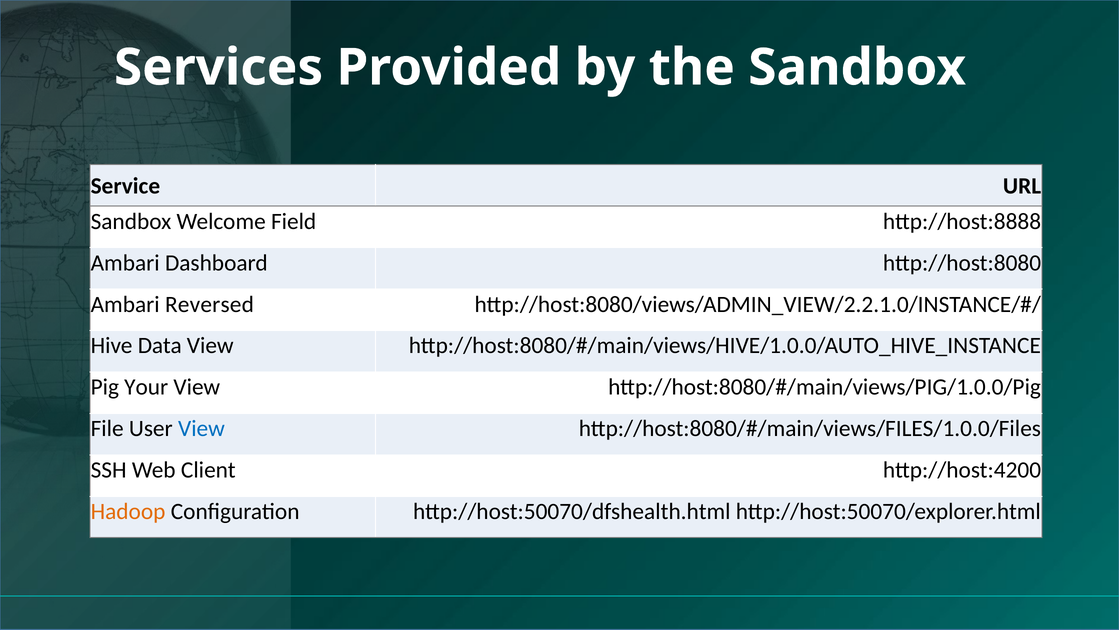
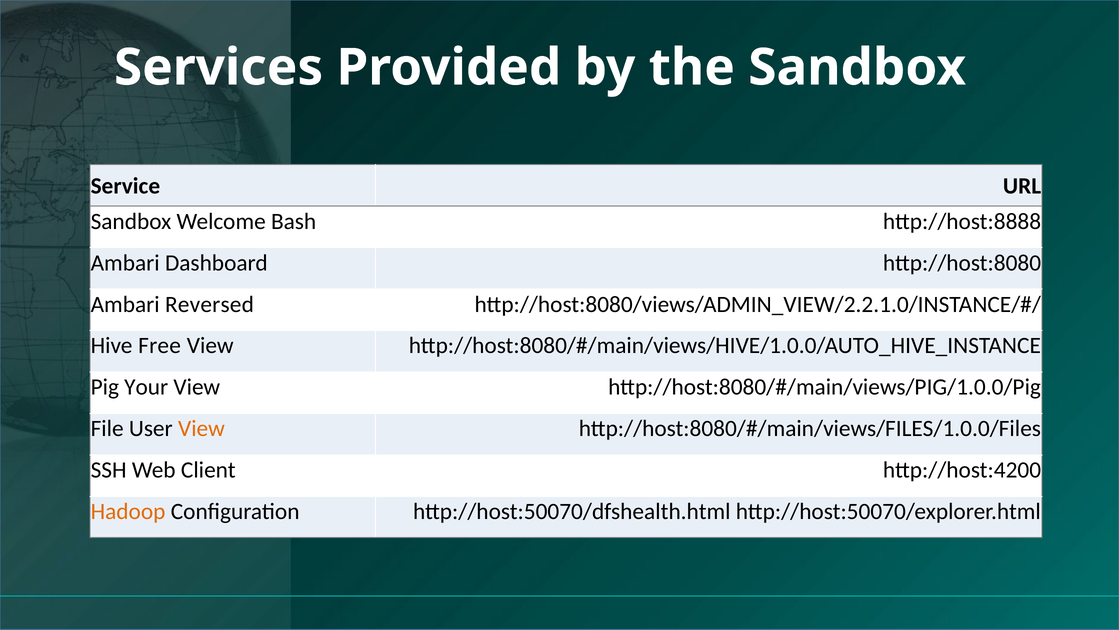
Field: Field -> Bash (294, 221)
Data: Data -> Free (160, 345)
View colour: blue -> orange (201, 428)
